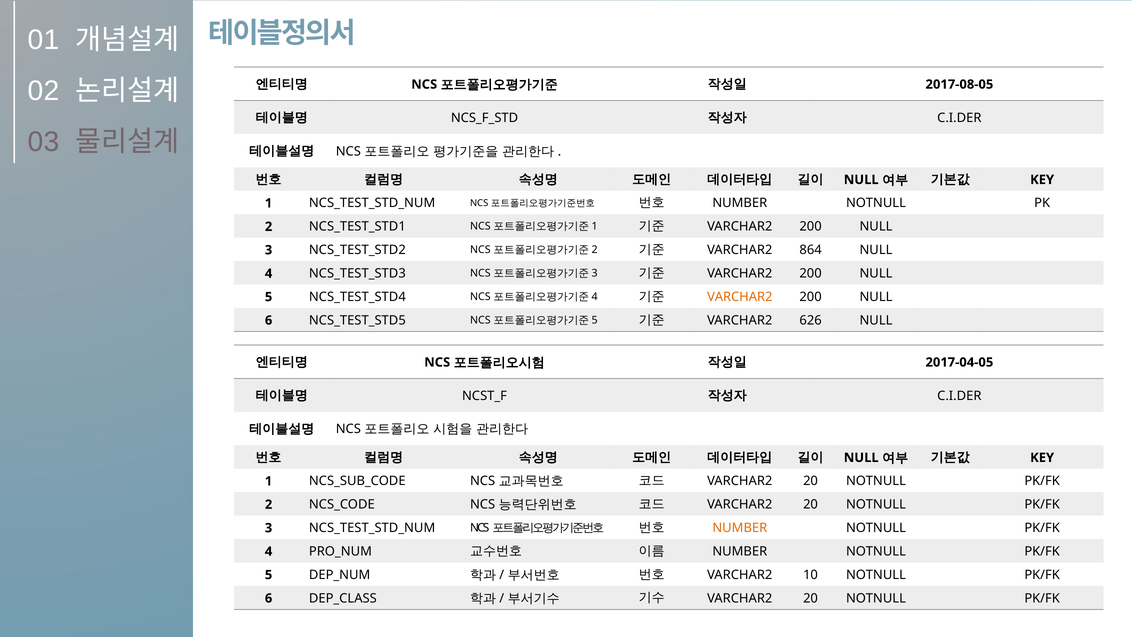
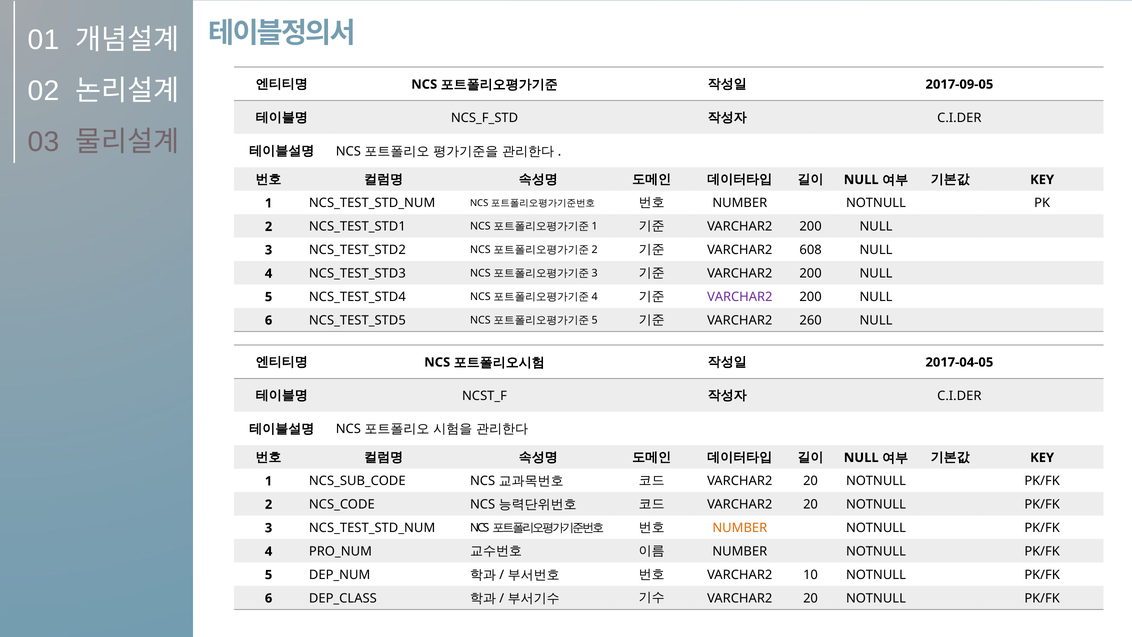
2017-08-05: 2017-08-05 -> 2017-09-05 (959, 84)
864: 864 -> 608 (811, 250)
VARCHAR2 colour: orange -> purple (740, 297)
626: 626 -> 260 (811, 320)
